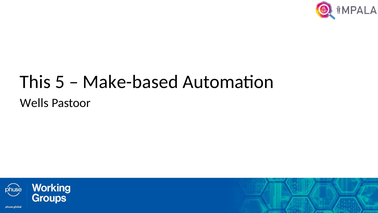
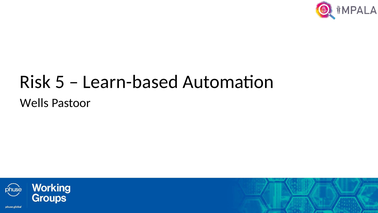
This: This -> Risk (35, 82)
Make-based: Make-based -> Learn-based (130, 82)
